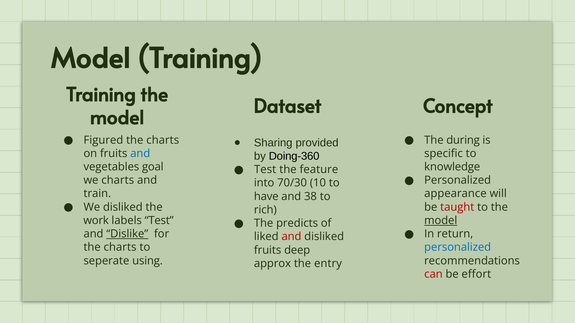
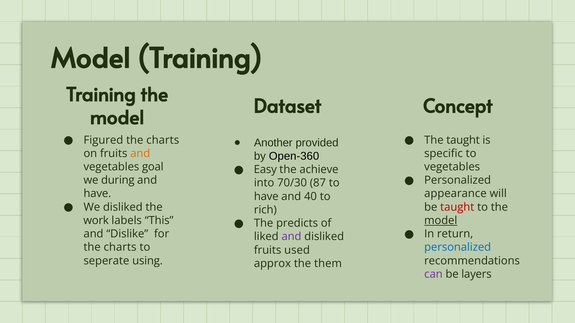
The during: during -> taught (463, 140)
Sharing: Sharing -> Another (273, 143)
and colour: blue -> orange (140, 154)
Doing-360: Doing-360 -> Open-360 (294, 156)
knowledge: knowledge -> vegetables (452, 167)
Test: Test -> Easy (265, 170)
feature: feature -> achieve (319, 170)
we charts: charts -> during (118, 180)
10: 10 -> 87 (318, 183)
train: train -> have (97, 194)
38: 38 -> 40 (310, 197)
labels Test: Test -> This (159, 221)
Dislike underline: present -> none (127, 234)
and colour: red -> purple (291, 237)
deep: deep -> used (297, 250)
entry: entry -> them (328, 264)
can colour: red -> purple (433, 274)
effort: effort -> layers (476, 274)
